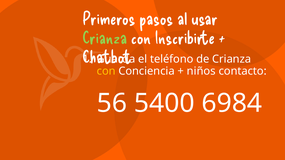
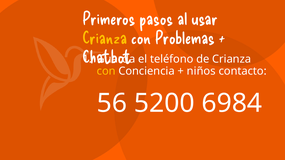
Crianza colour: light green -> yellow (105, 38)
Inscribirte: Inscribirte -> Problemas (185, 38)
5400: 5400 -> 5200 (164, 103)
